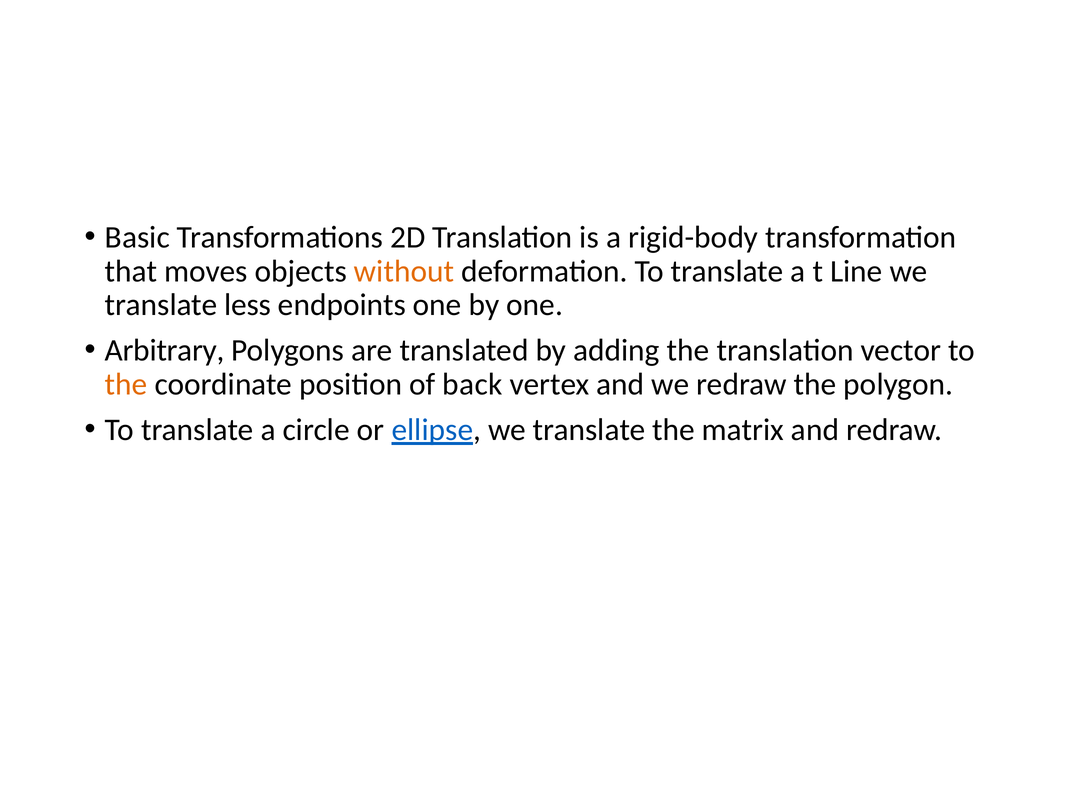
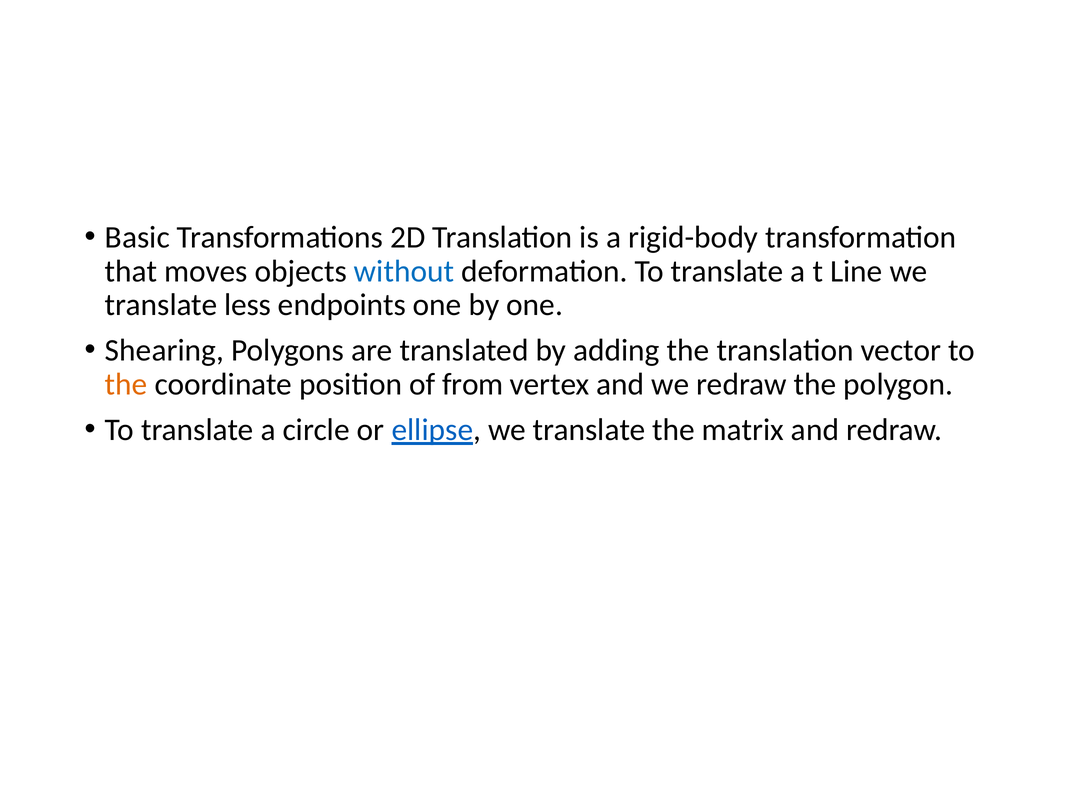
without colour: orange -> blue (404, 271)
Arbitrary: Arbitrary -> Shearing (165, 350)
back: back -> from (473, 384)
